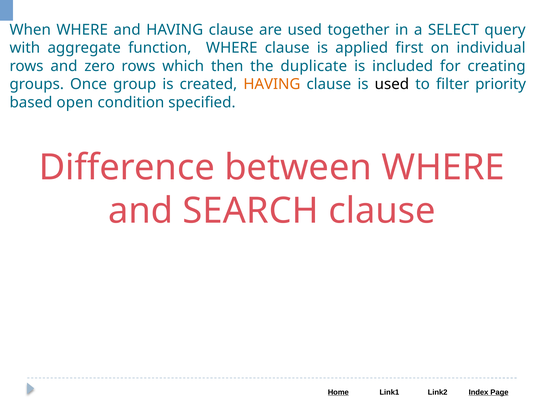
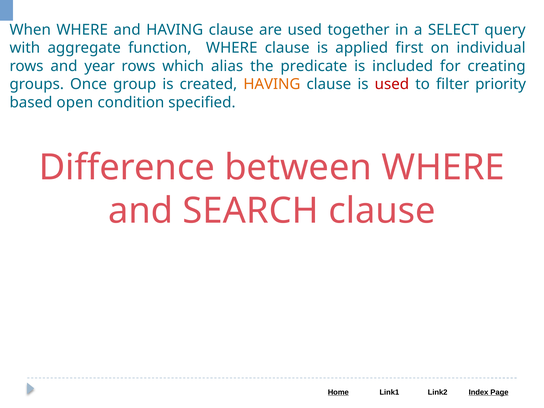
zero: zero -> year (100, 66)
then: then -> alias (227, 66)
duplicate: duplicate -> predicate (314, 66)
used colour: black -> red (392, 84)
